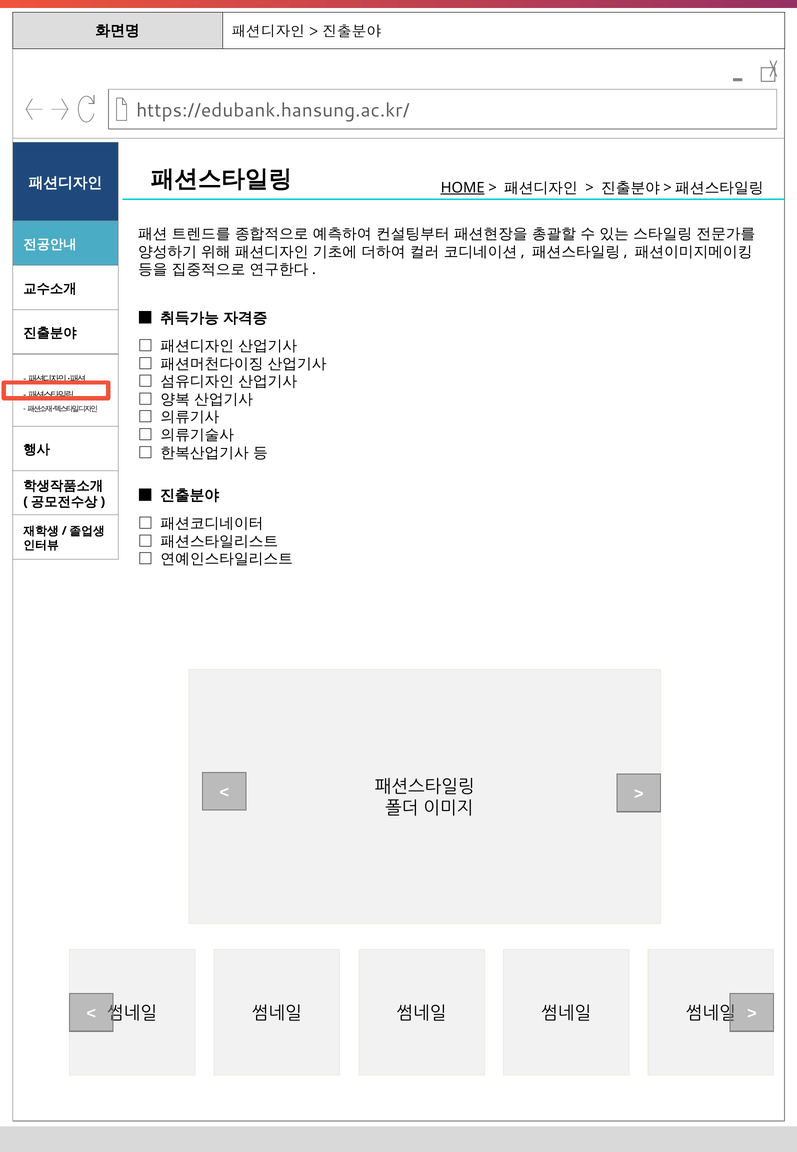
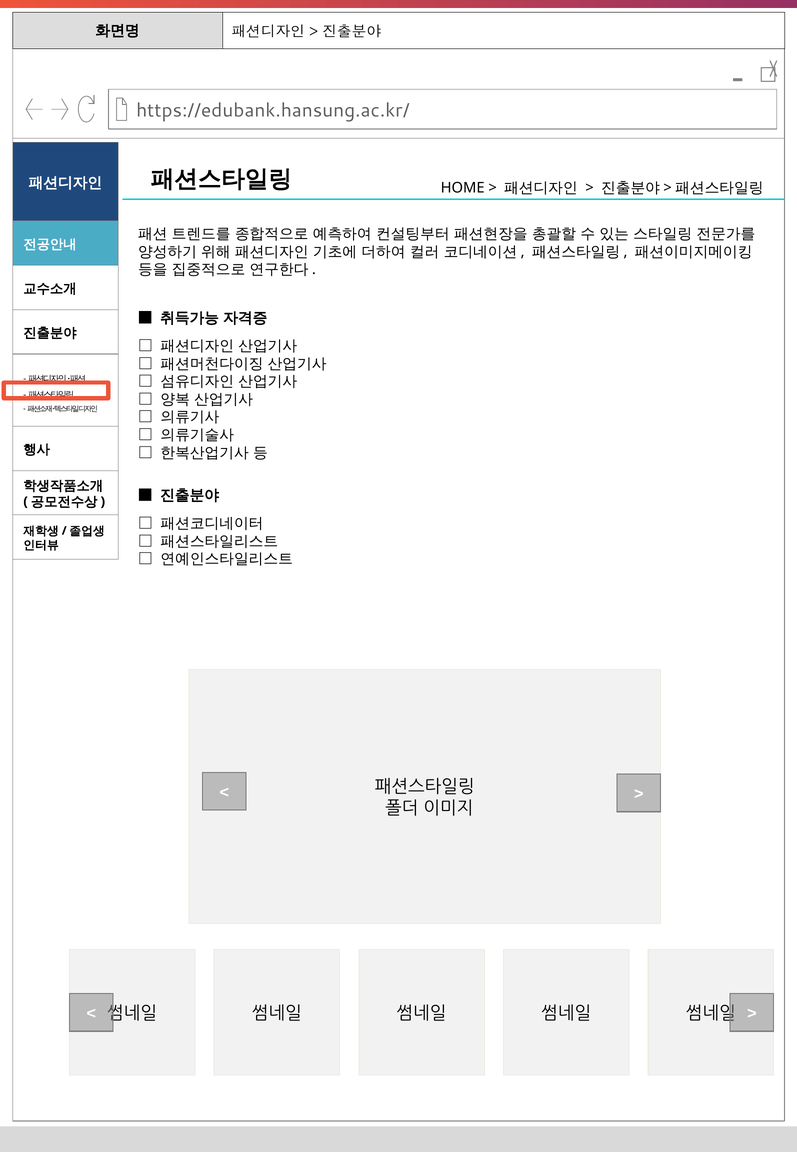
HOME underline: present -> none (463, 188)
